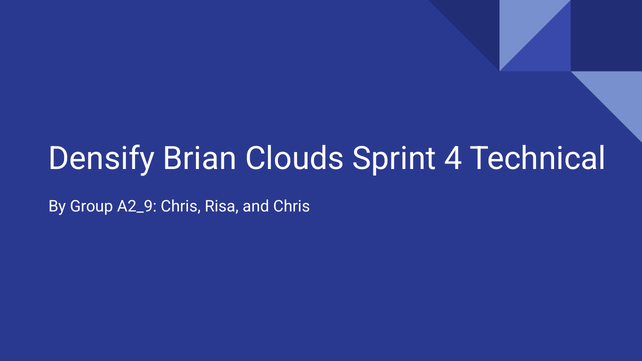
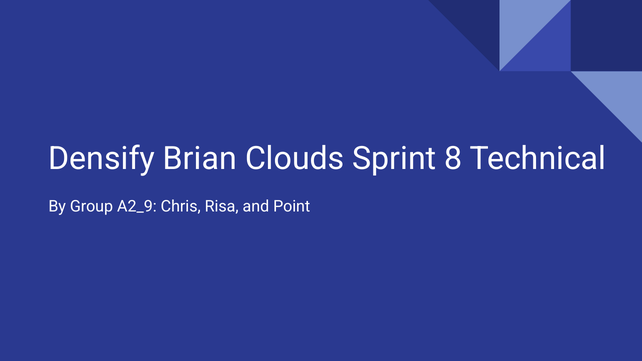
4: 4 -> 8 (453, 159)
and Chris: Chris -> Point (292, 207)
